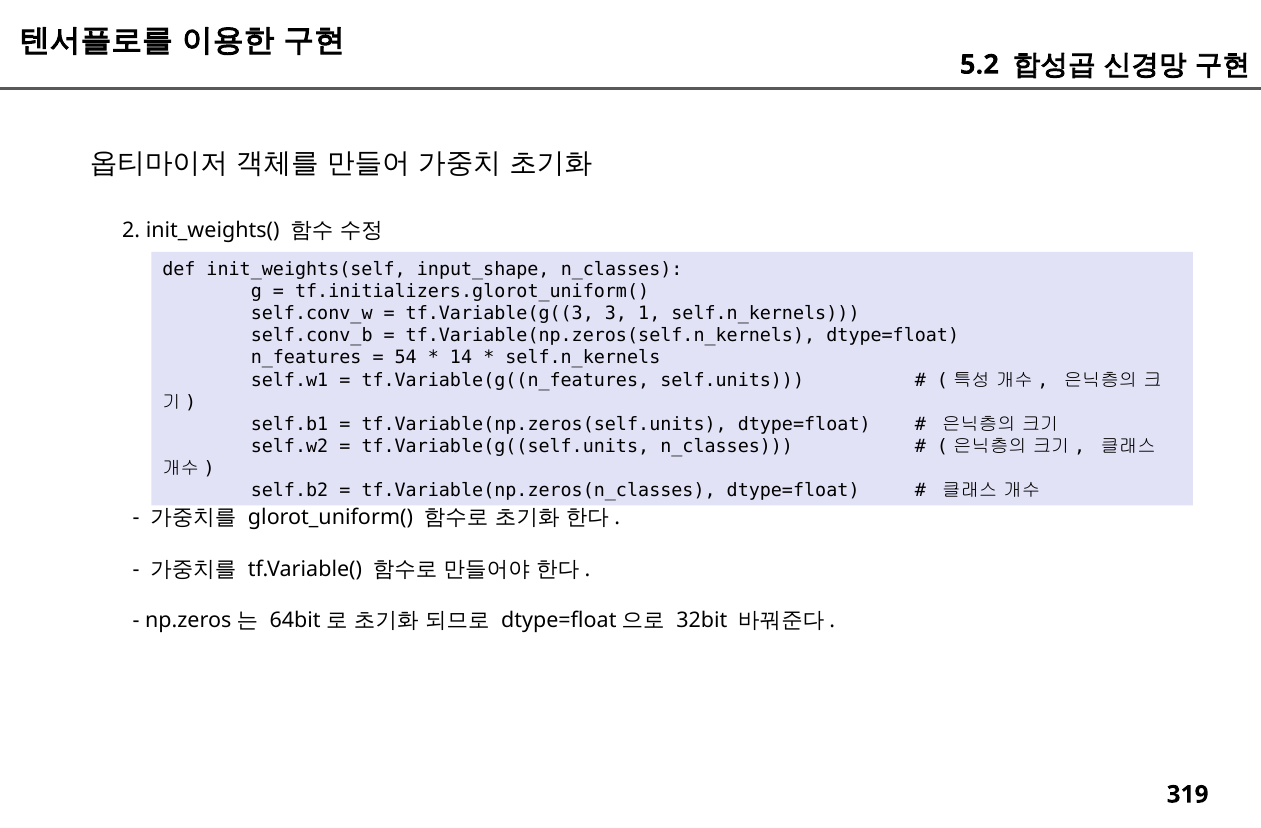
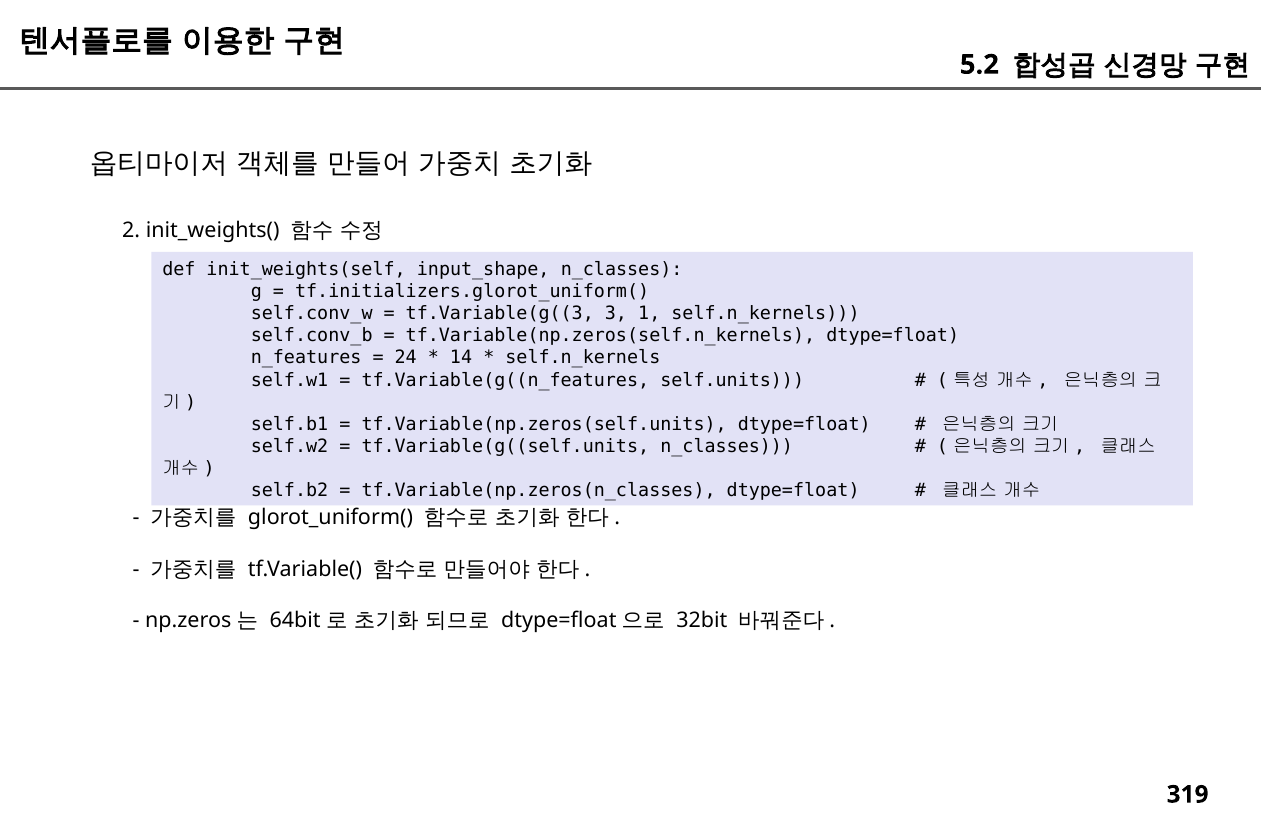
54: 54 -> 24 (406, 358)
